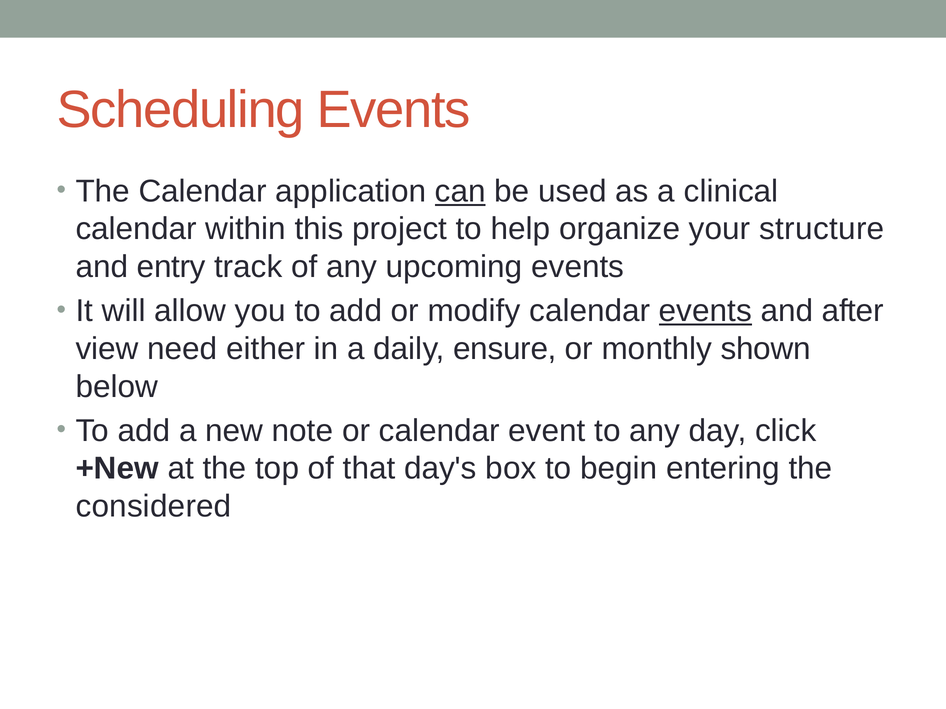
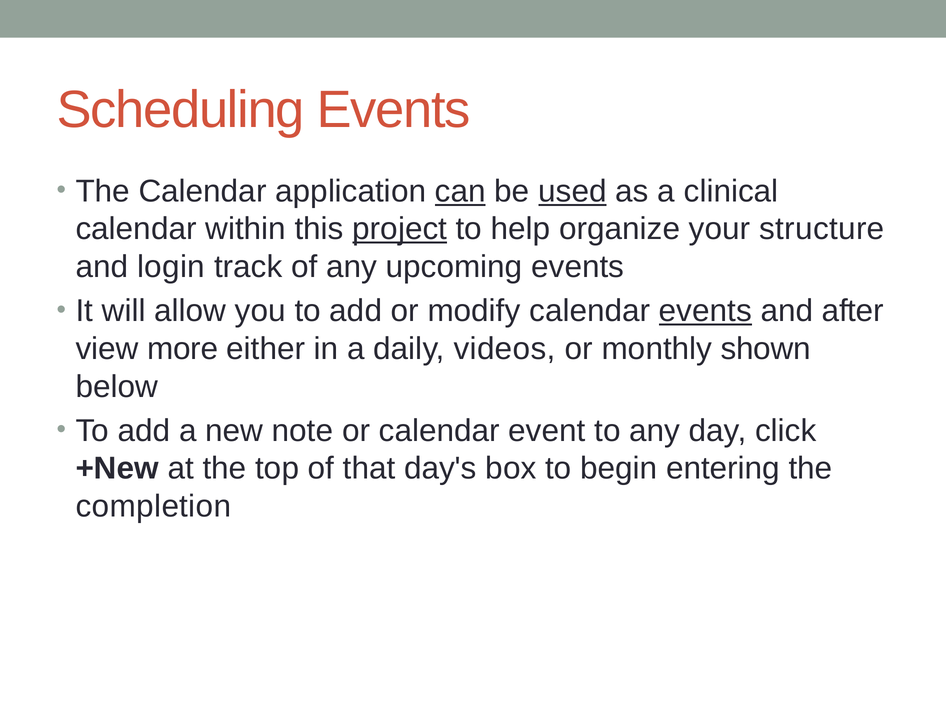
used underline: none -> present (572, 191)
project underline: none -> present (400, 229)
entry: entry -> login (171, 267)
need: need -> more (183, 349)
ensure: ensure -> videos (505, 349)
considered: considered -> completion (153, 507)
